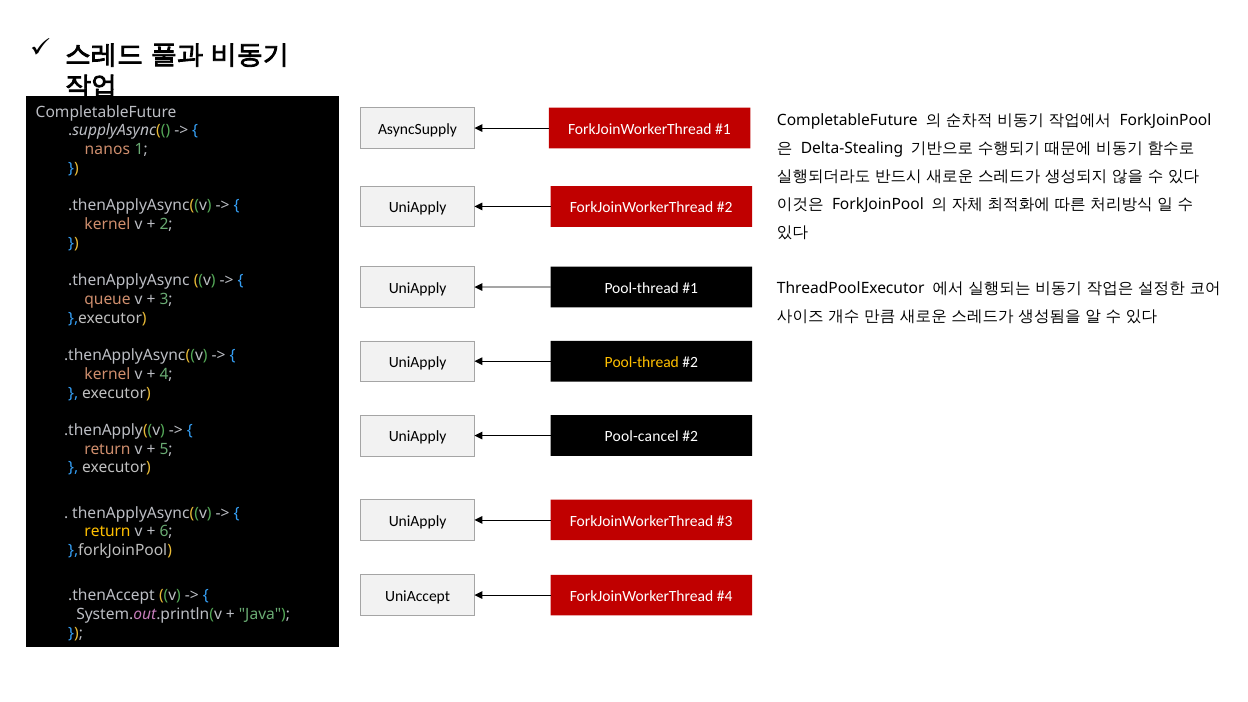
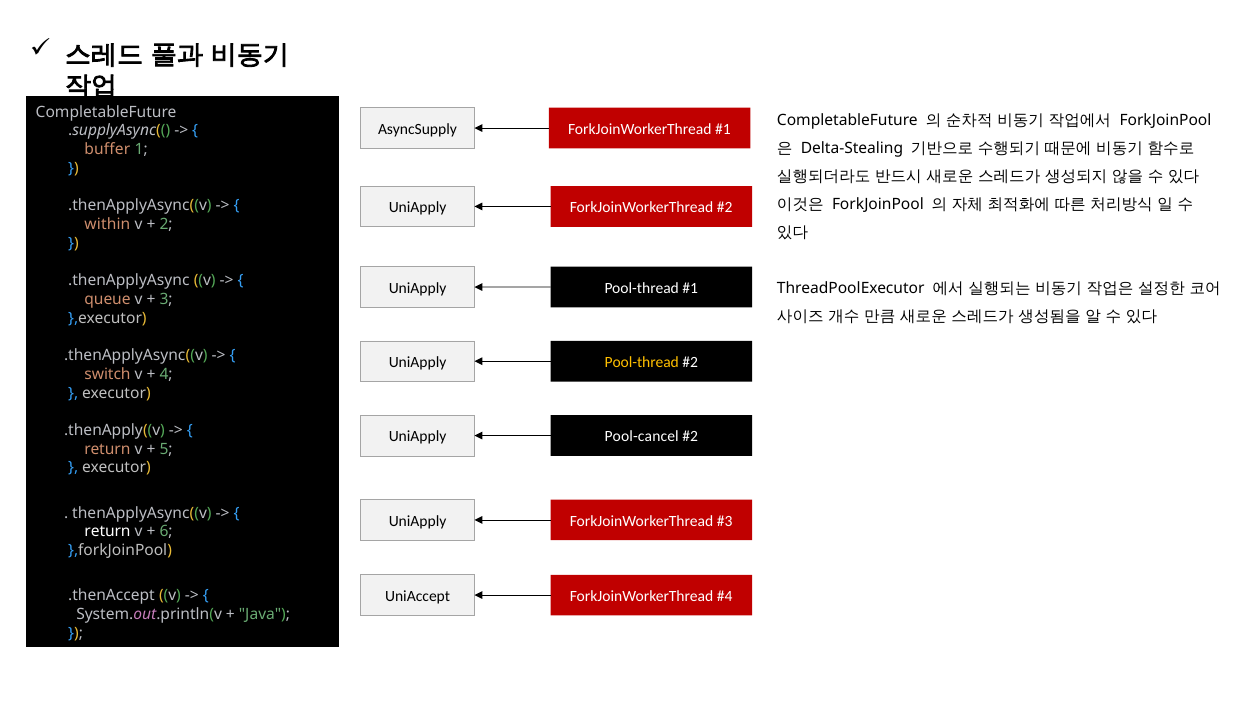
nanos: nanos -> buffer (107, 150)
kernel: kernel -> within (107, 224)
kernel: kernel -> switch (108, 374)
return colour: yellow -> white (108, 532)
